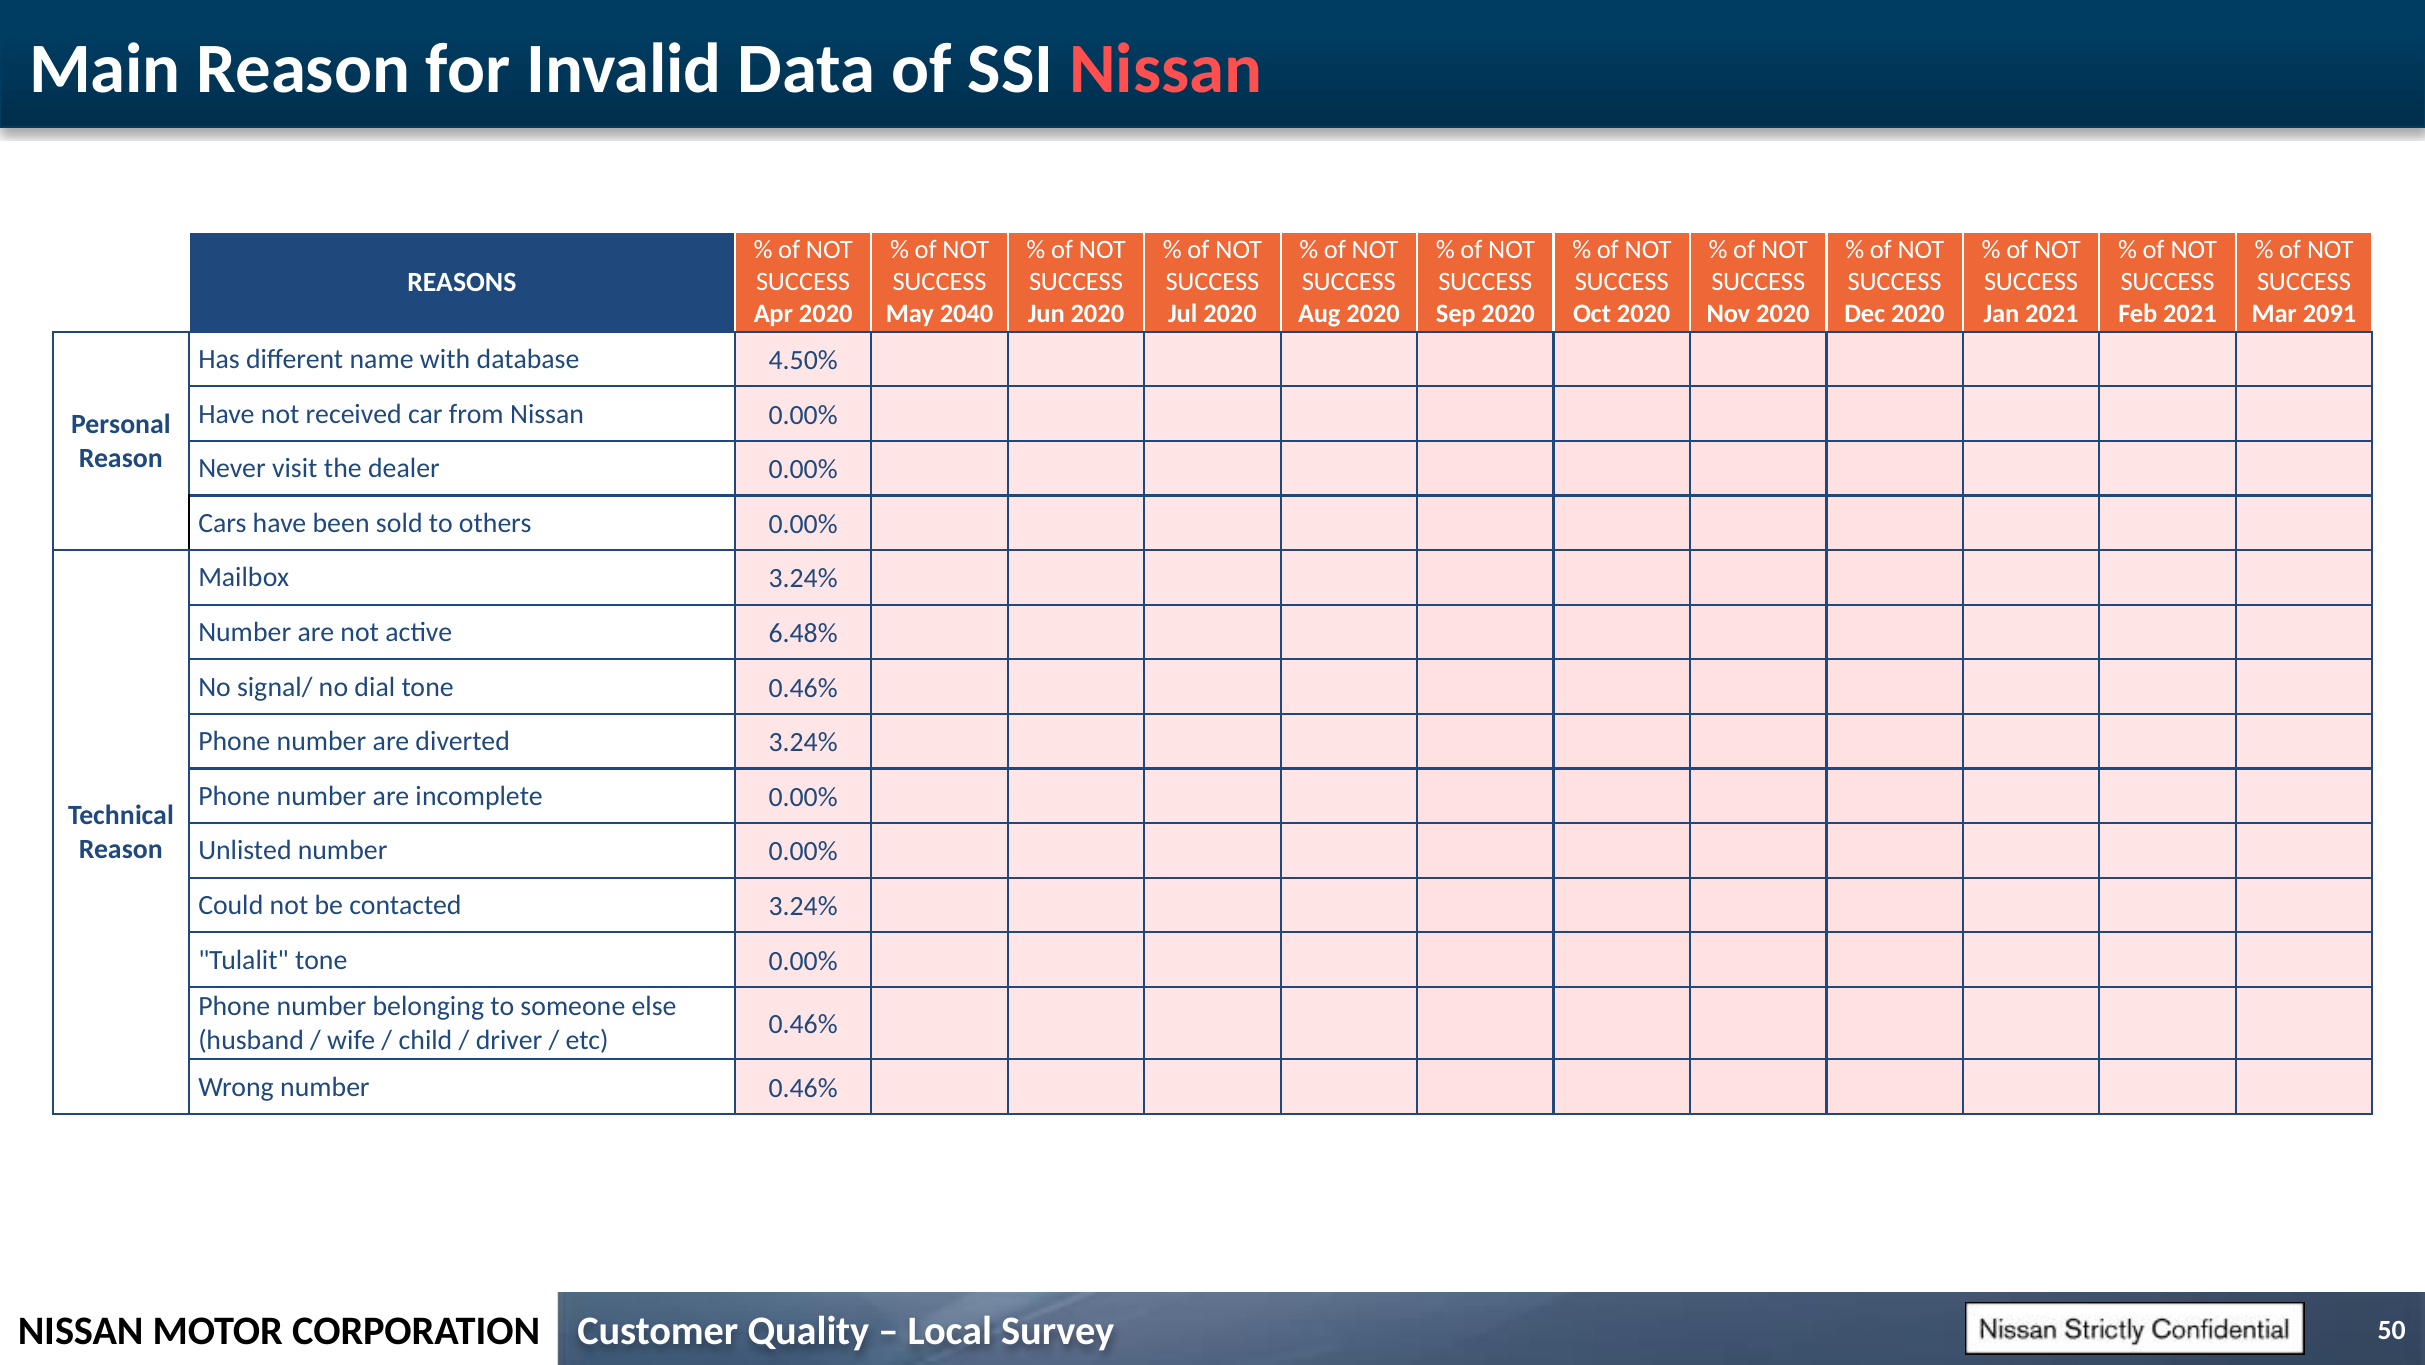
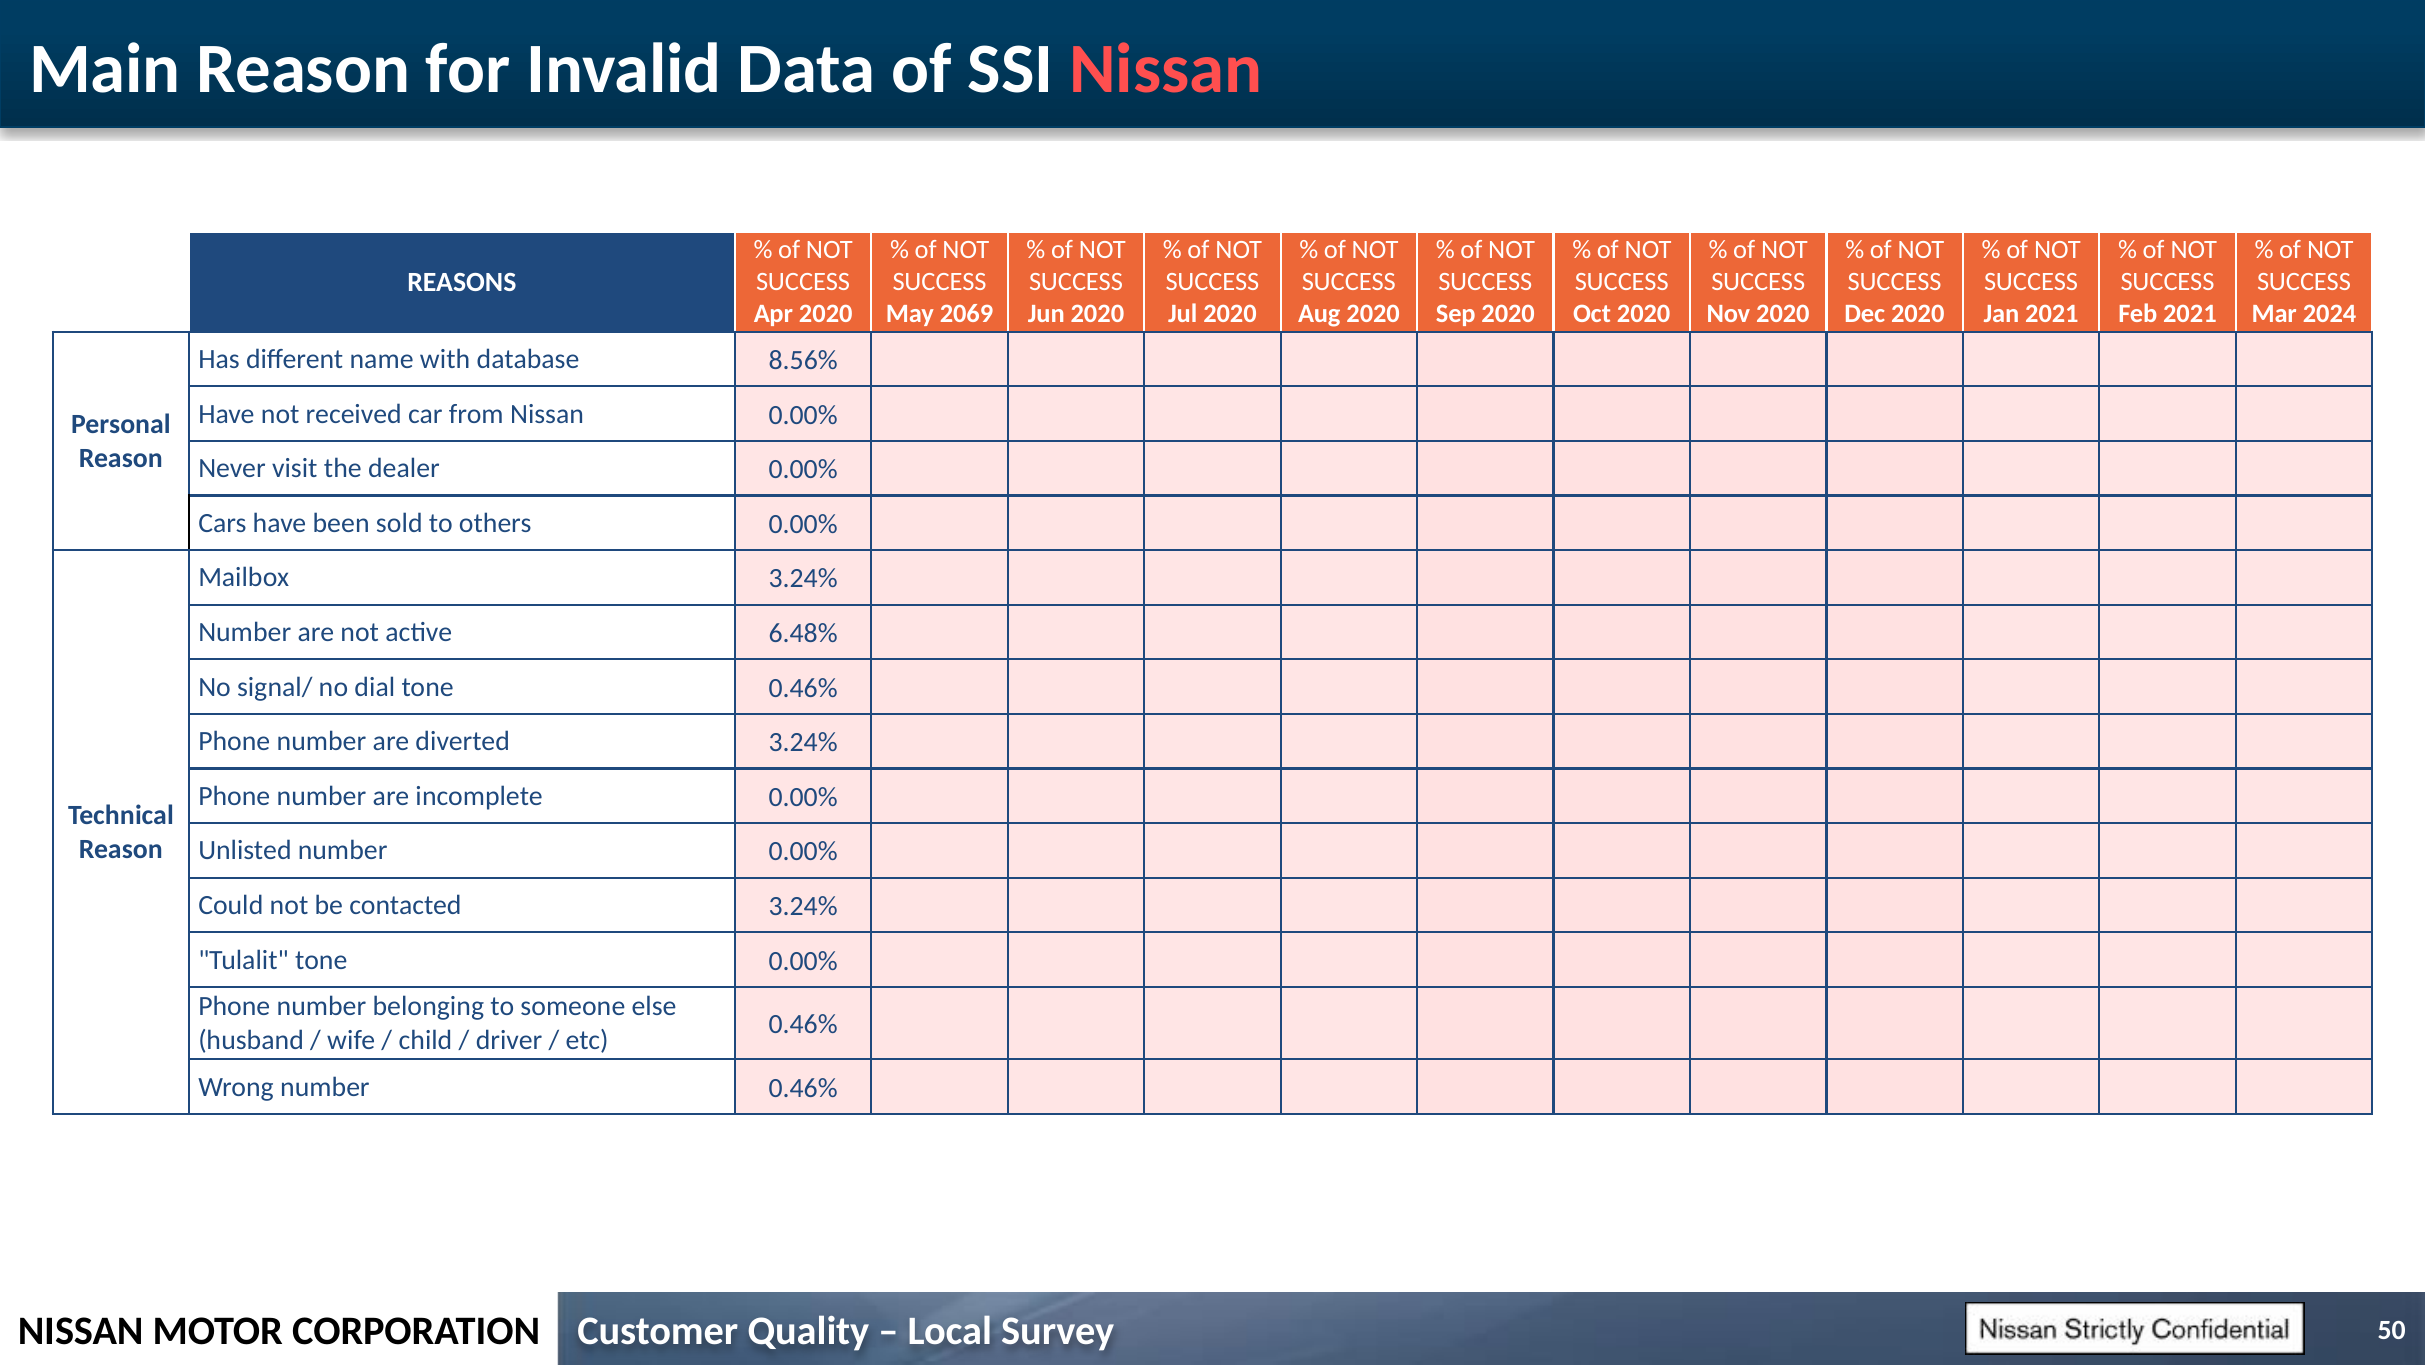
2040: 2040 -> 2069 (966, 314)
2091: 2091 -> 2024 (2330, 314)
4.50%: 4.50% -> 8.56% (803, 360)
